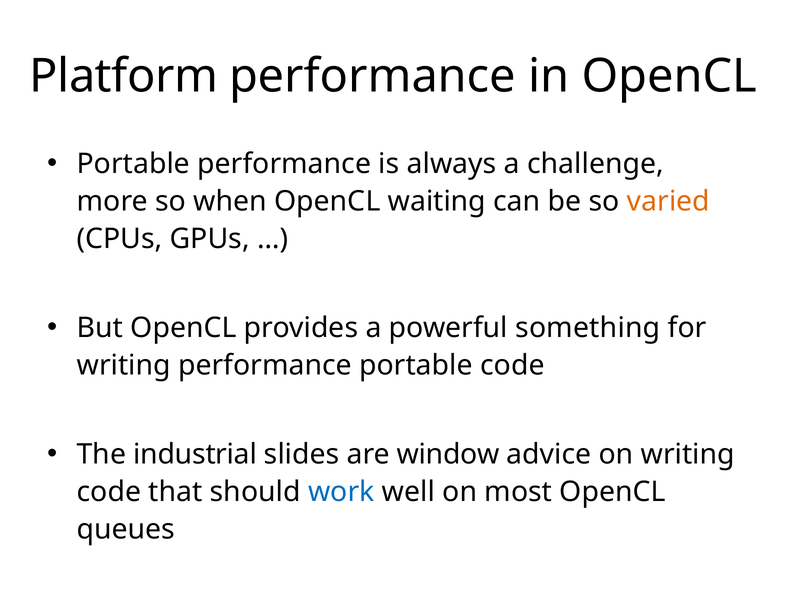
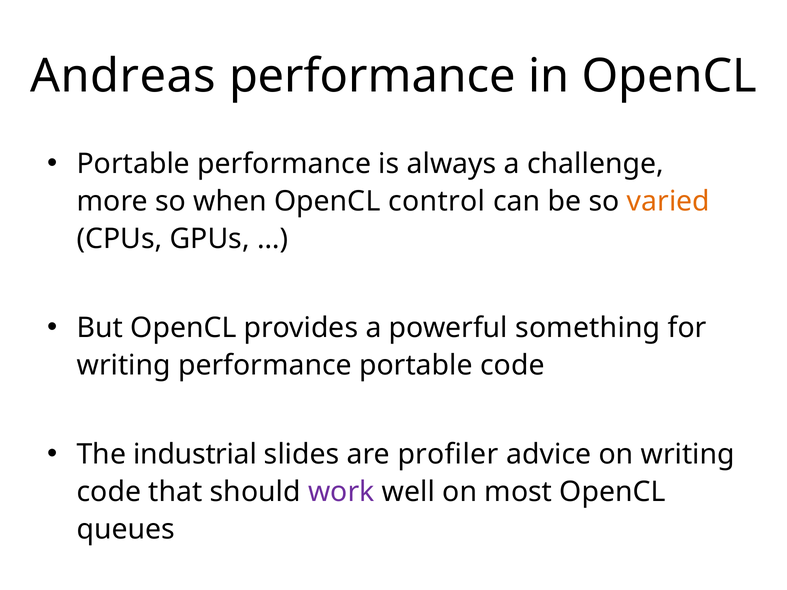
Platform: Platform -> Andreas (123, 76)
waiting: waiting -> control (437, 202)
window: window -> profiler (448, 455)
work colour: blue -> purple (341, 492)
